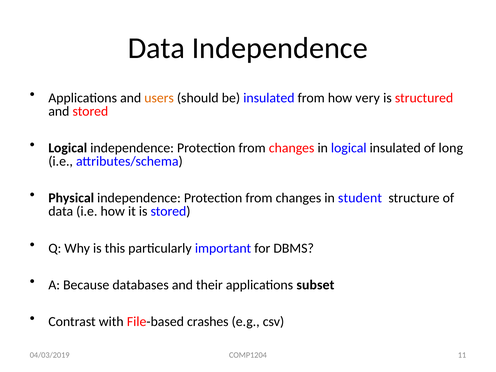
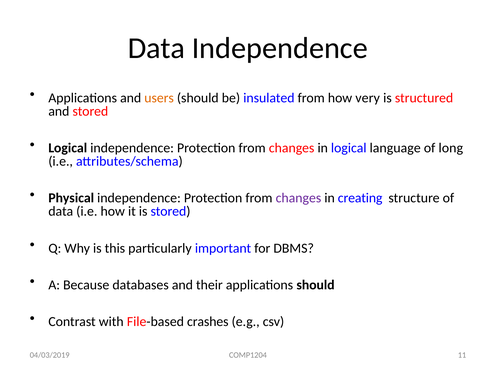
logical insulated: insulated -> language (395, 148)
changes colour: black -> purple (298, 198)
student: student -> creating (360, 198)
applications subset: subset -> should (316, 285)
